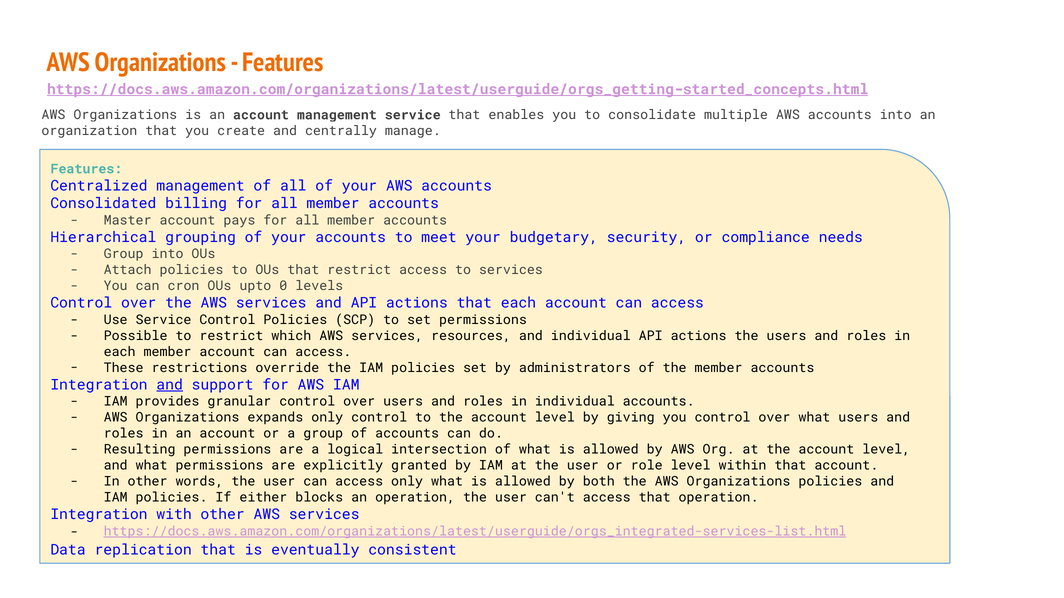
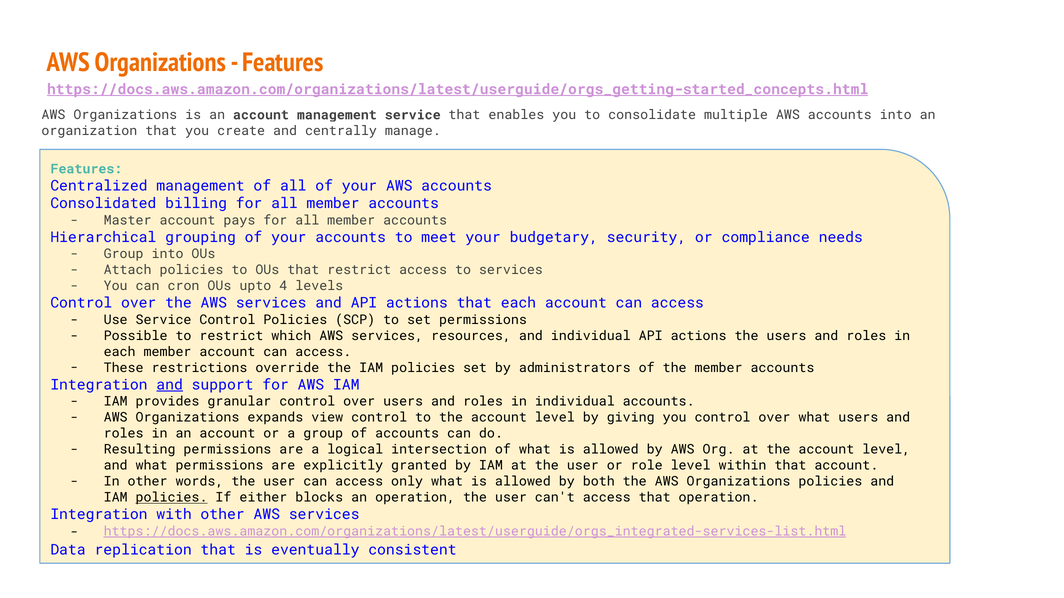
0: 0 -> 4 (283, 286)
expands only: only -> view (327, 418)
policies underline: none -> present (172, 498)
